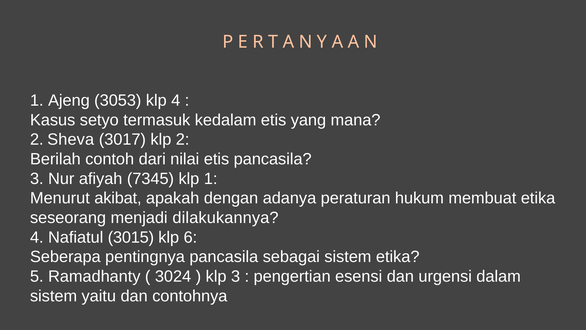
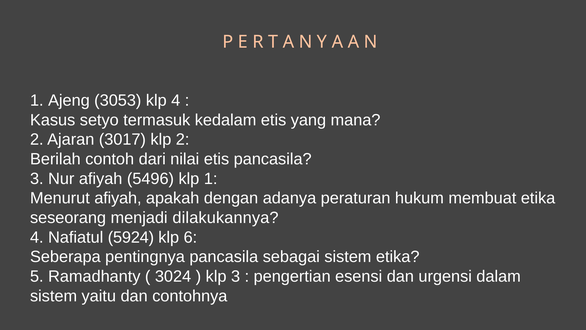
Sheva: Sheva -> Ajaran (71, 139)
7345: 7345 -> 5496 (150, 178)
Menurut akibat: akibat -> afiyah (118, 198)
3015: 3015 -> 5924 (131, 237)
